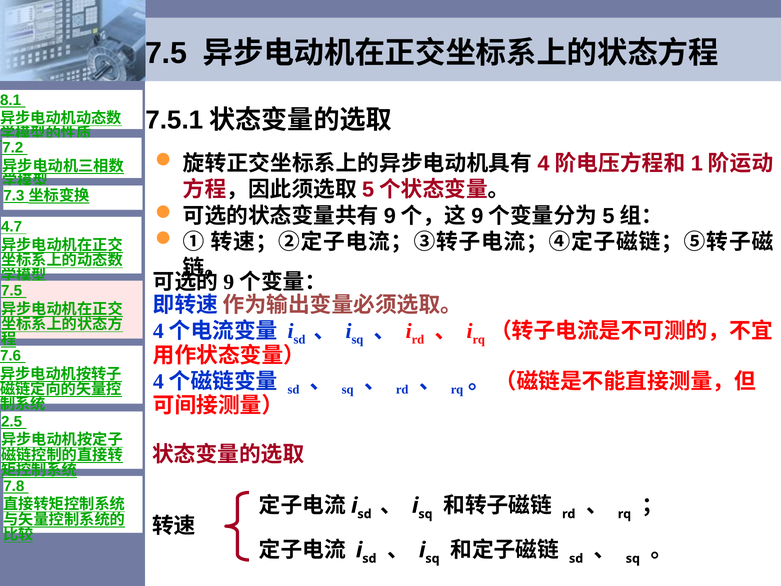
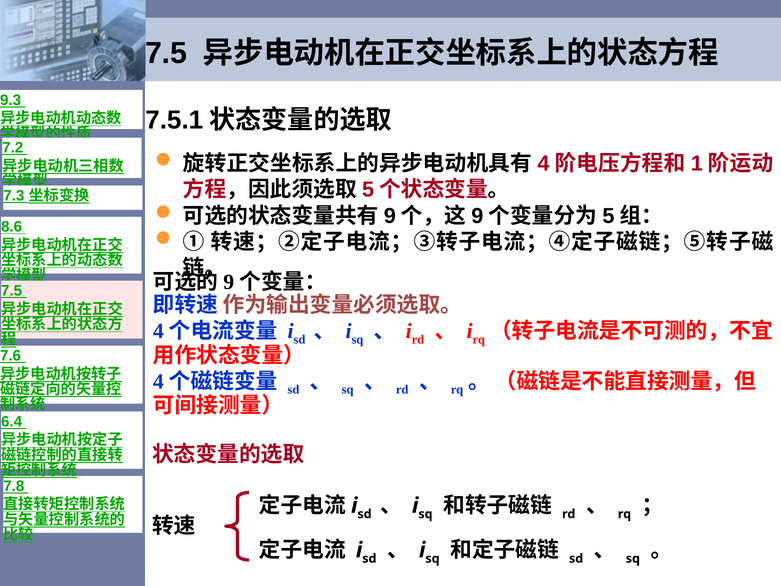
8.1: 8.1 -> 9.3 (11, 100)
4.7: 4.7 -> 8.6 (12, 227)
2.5: 2.5 -> 6.4 (12, 421)
